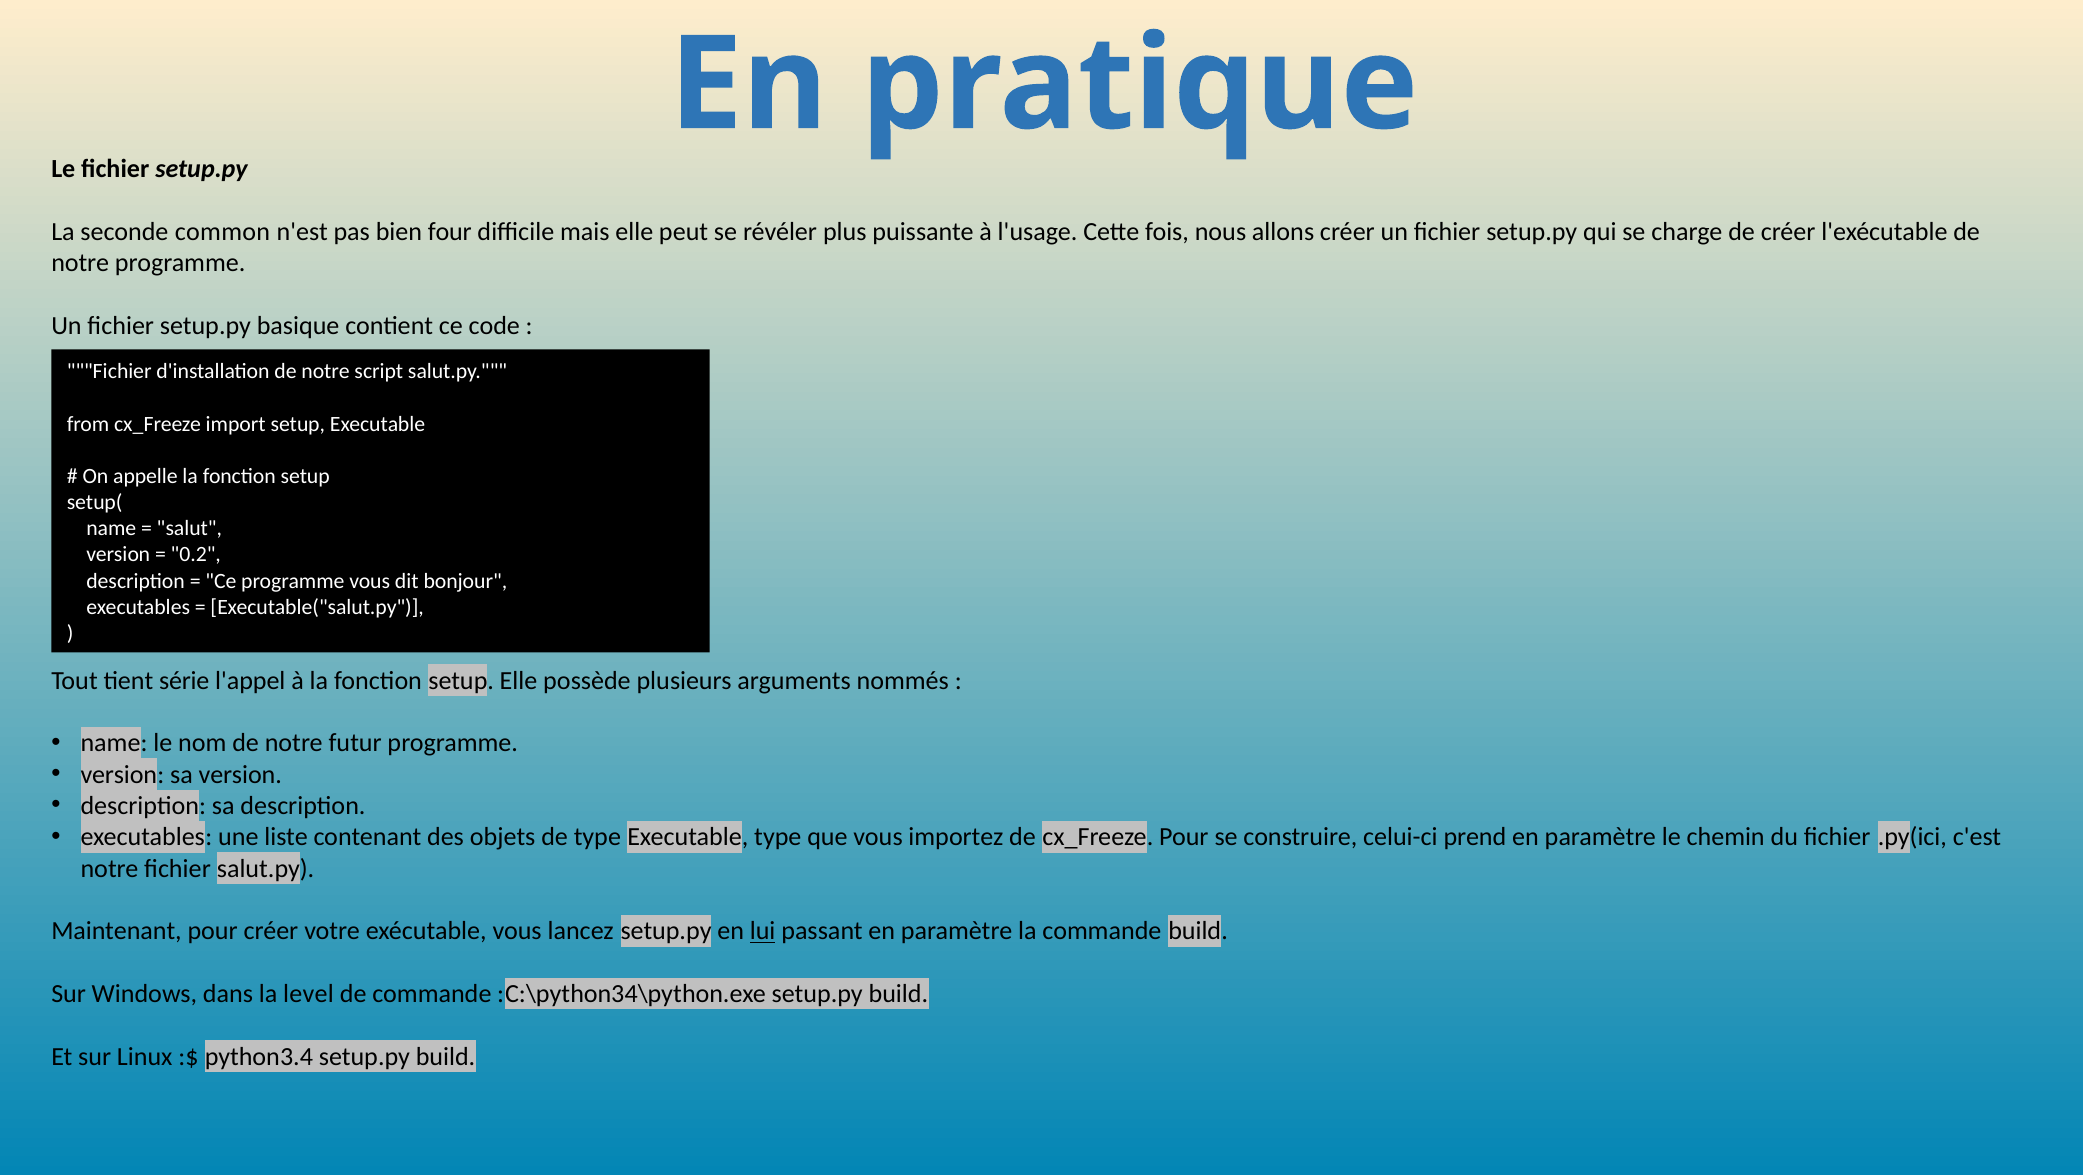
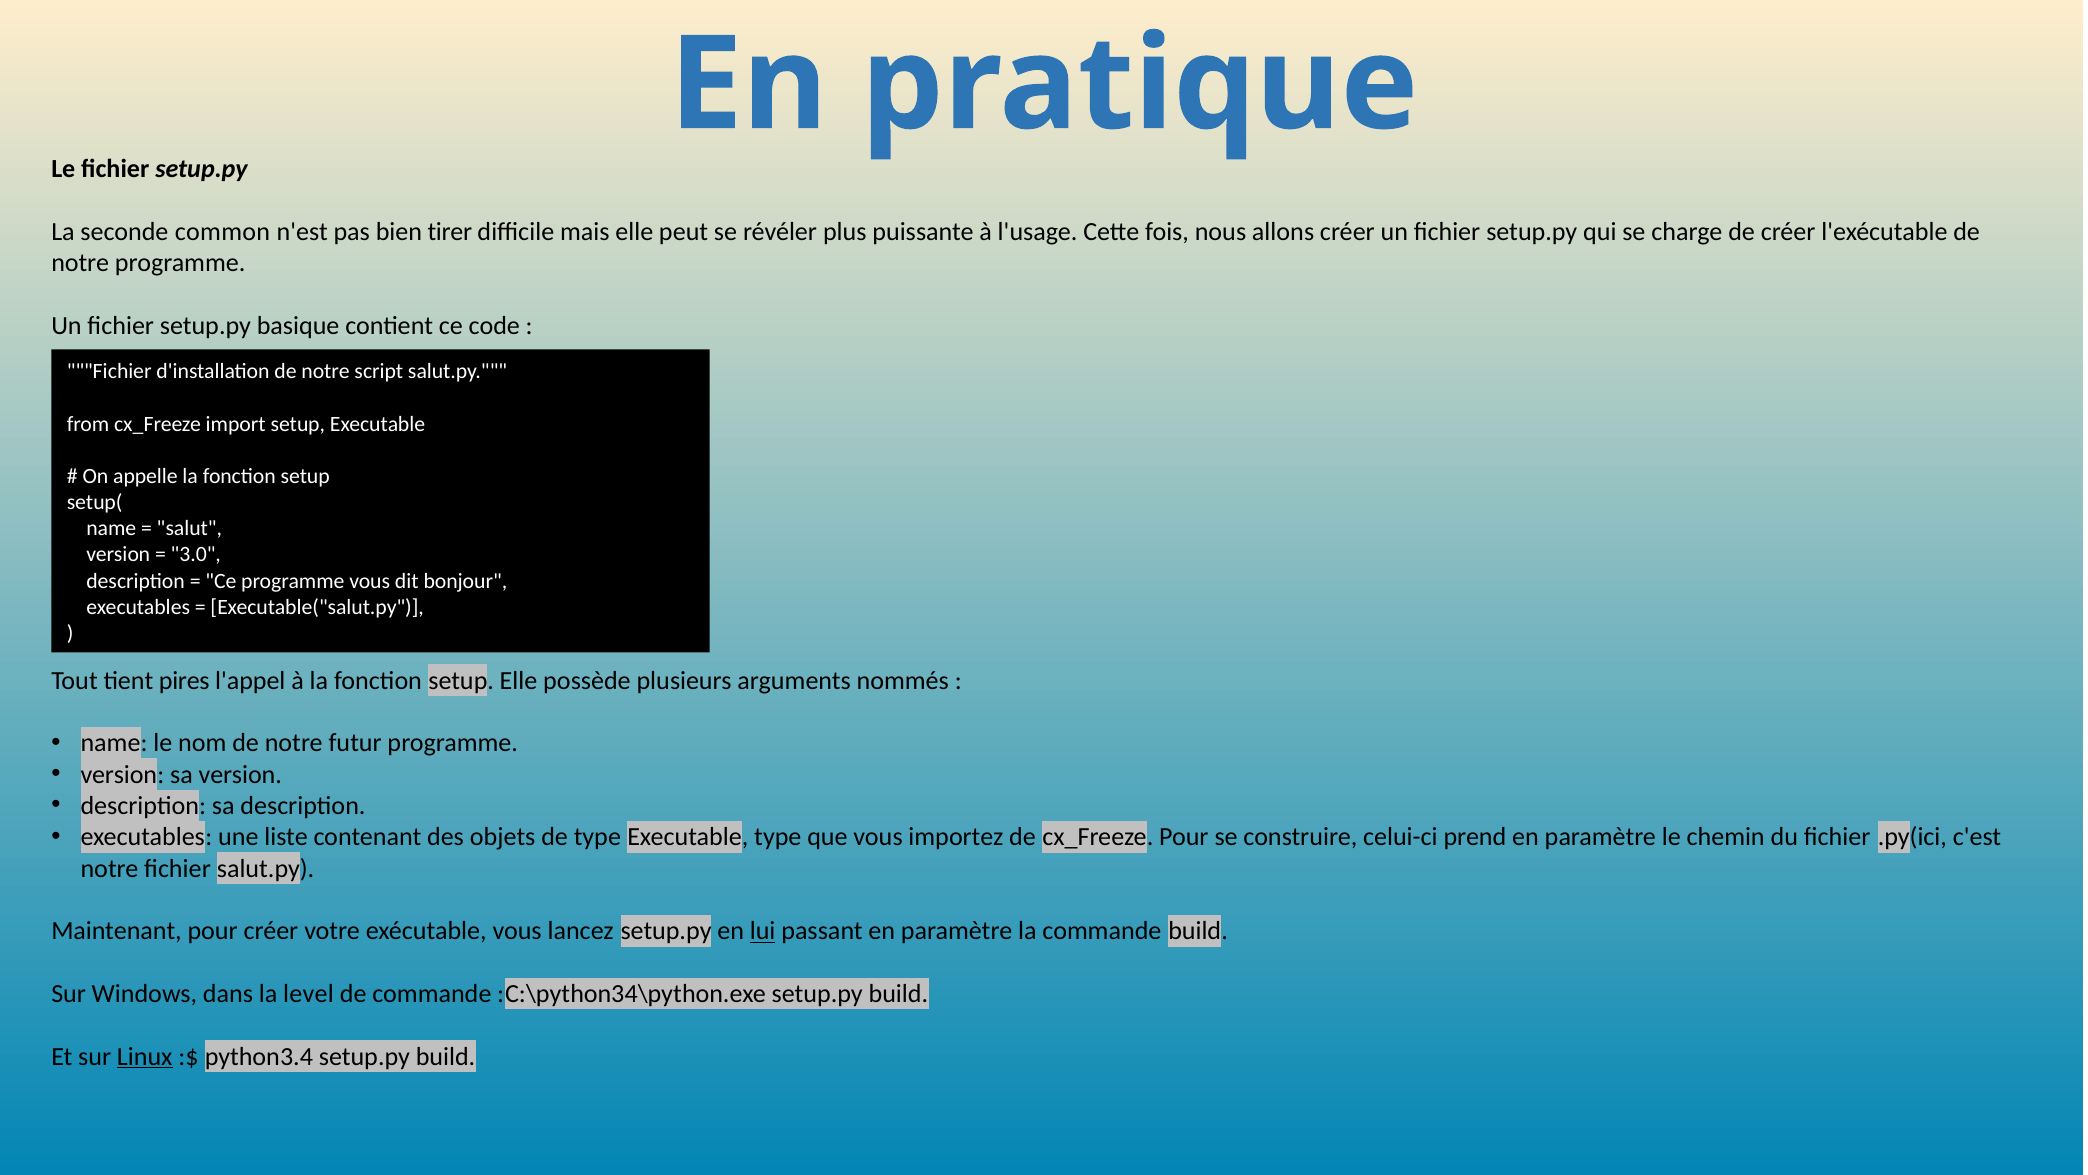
four: four -> tirer (450, 231)
0.2: 0.2 -> 3.0 (196, 554)
série: série -> pires (184, 680)
Linux underline: none -> present (145, 1056)
